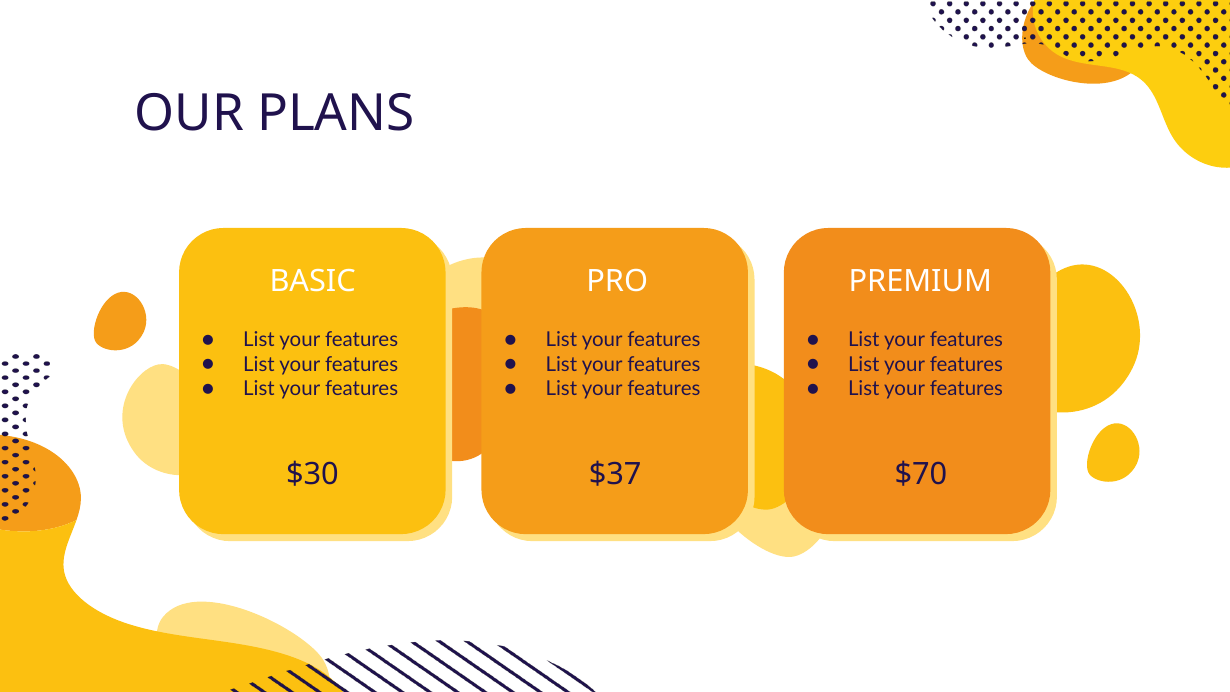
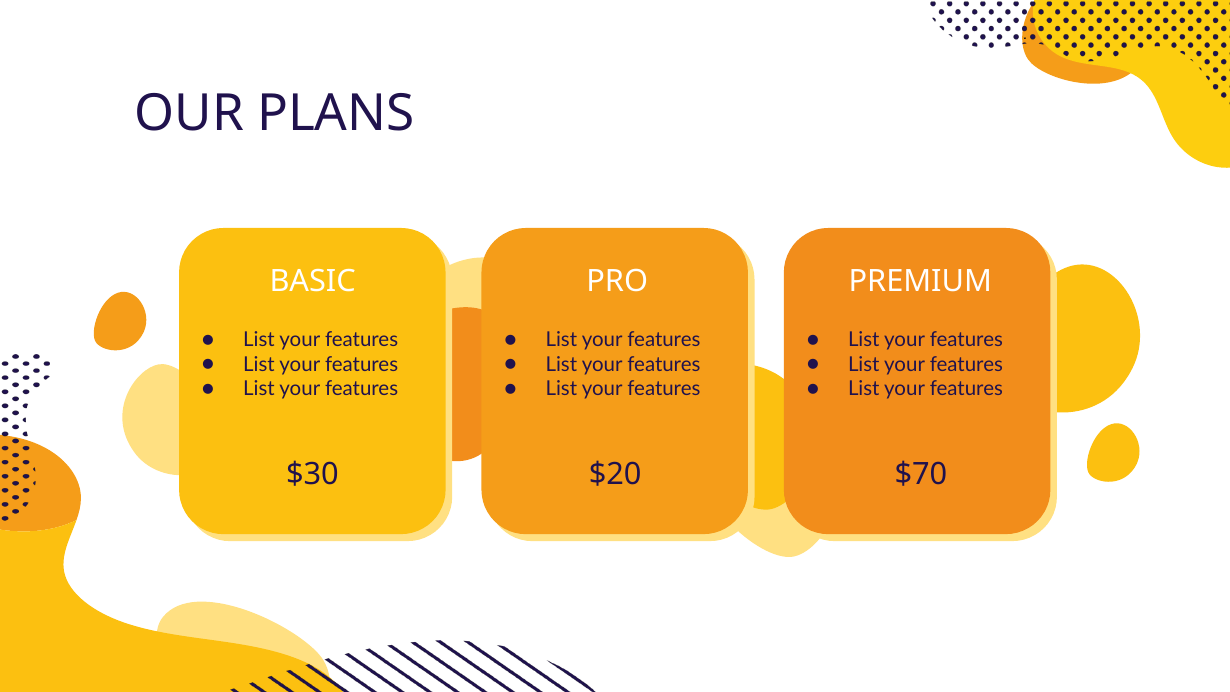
$37: $37 -> $20 (615, 474)
